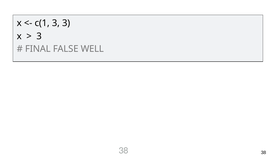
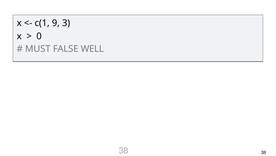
c(1 3: 3 -> 9 (56, 23)
3: 3 -> 0 (39, 36)
FINAL: FINAL -> MUST (38, 49)
